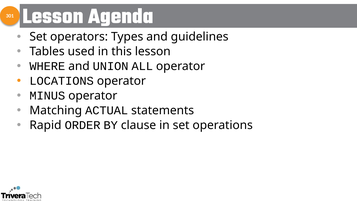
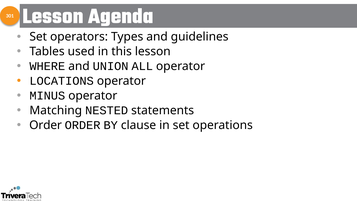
ACTUAL: ACTUAL -> NESTED (107, 110)
Rapid: Rapid -> Order (46, 125)
